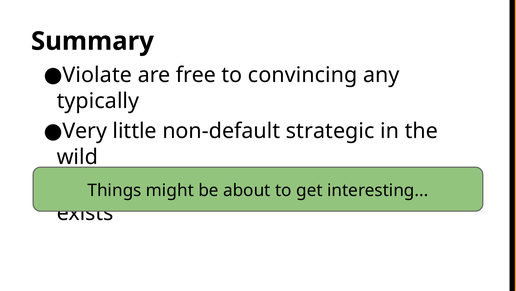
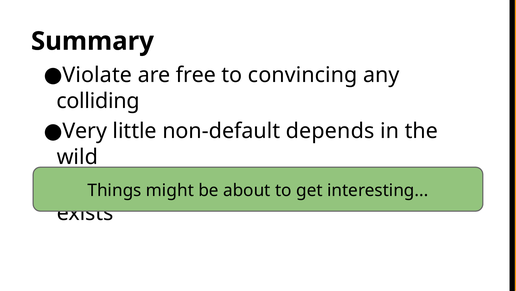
typically: typically -> colliding (98, 101)
strategic: strategic -> depends (330, 131)
